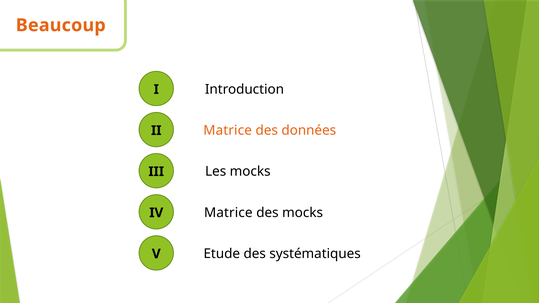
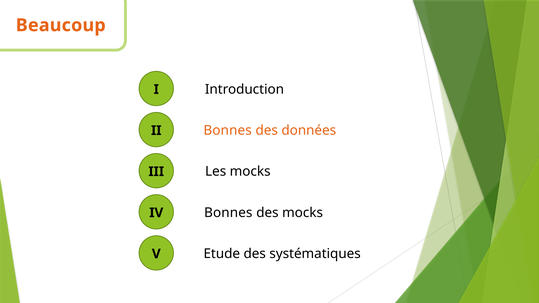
Matrice: Matrice -> Bonnes (228, 130)
Matrice: Matrice -> Bonnes (228, 213)
